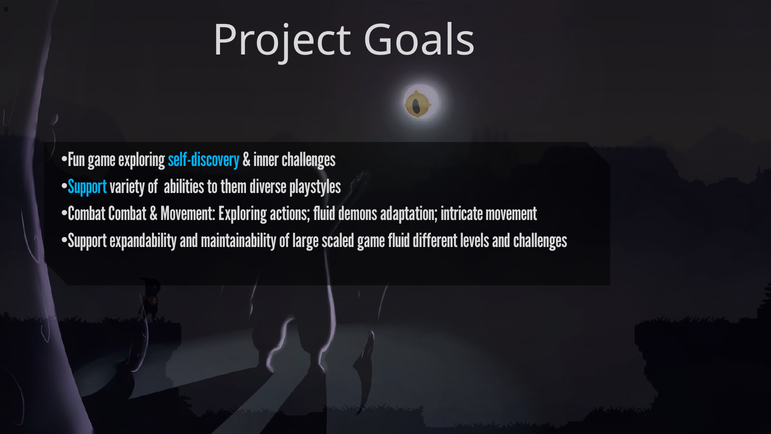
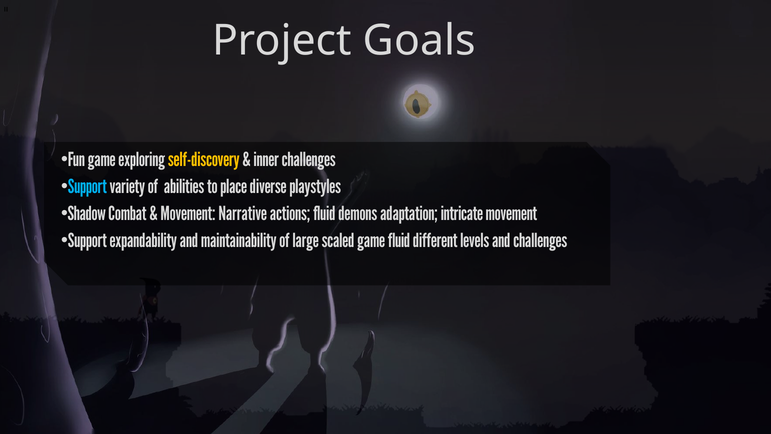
self-discovery colour: light blue -> yellow (204, 160)
them: them -> place (234, 187)
Combat: Combat -> Shadow (87, 214)
Movement Exploring: Exploring -> Narrative (243, 214)
